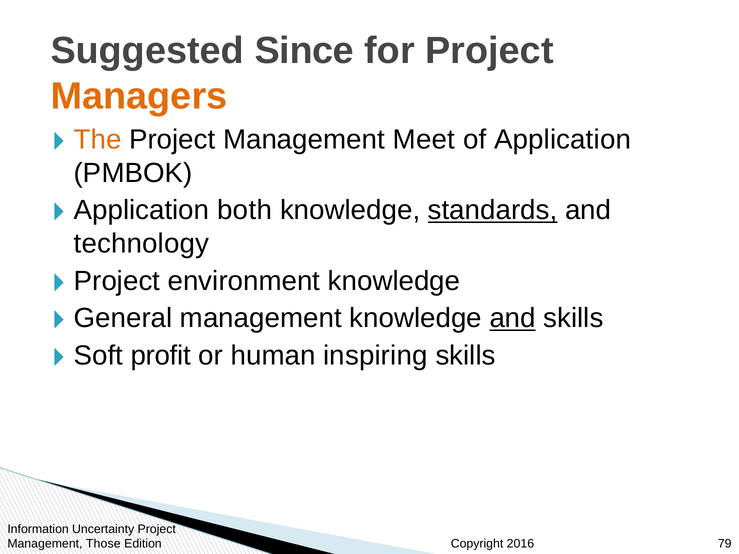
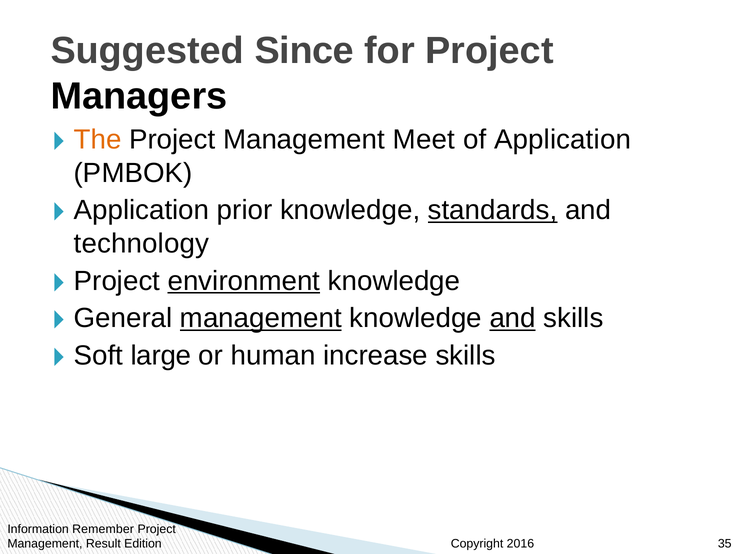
Managers colour: orange -> black (139, 96)
both: both -> prior (245, 210)
environment underline: none -> present (244, 281)
management underline: none -> present (261, 318)
profit: profit -> large (161, 356)
inspiring: inspiring -> increase (375, 356)
Uncertainty: Uncertainty -> Remember (103, 529)
Those: Those -> Result (103, 544)
79: 79 -> 35 (725, 544)
